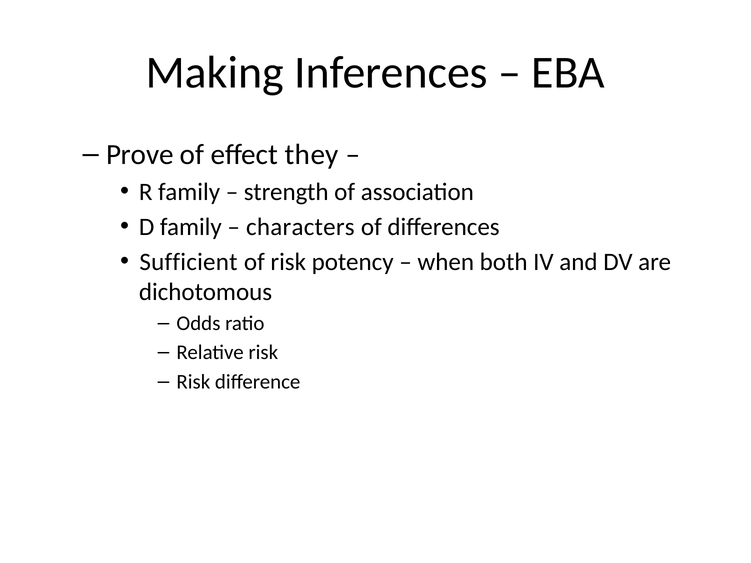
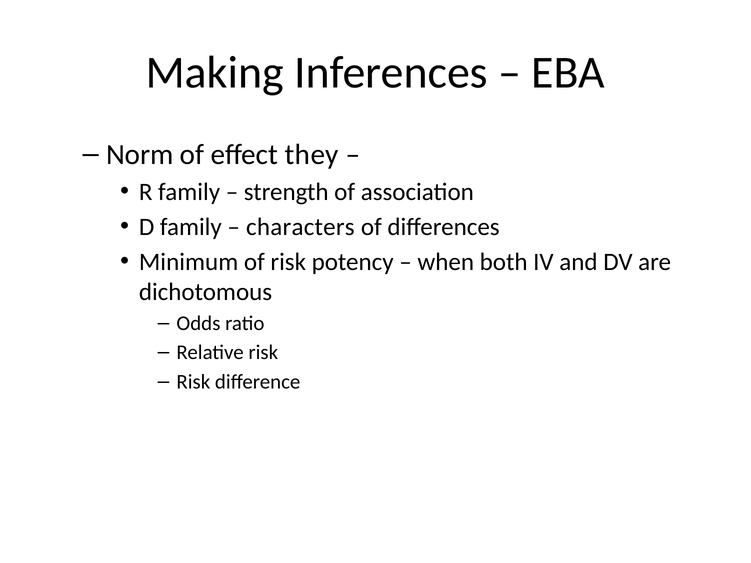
Prove: Prove -> Norm (140, 155)
Sufficient: Sufficient -> Minimum (189, 262)
